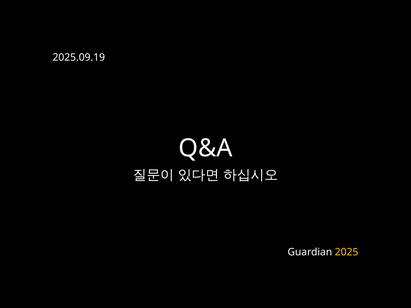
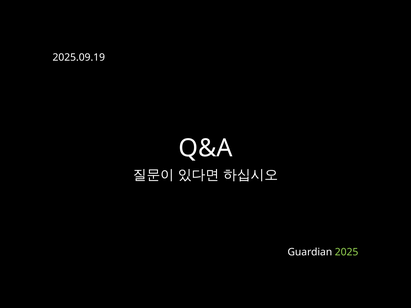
2025 colour: yellow -> light green (347, 252)
